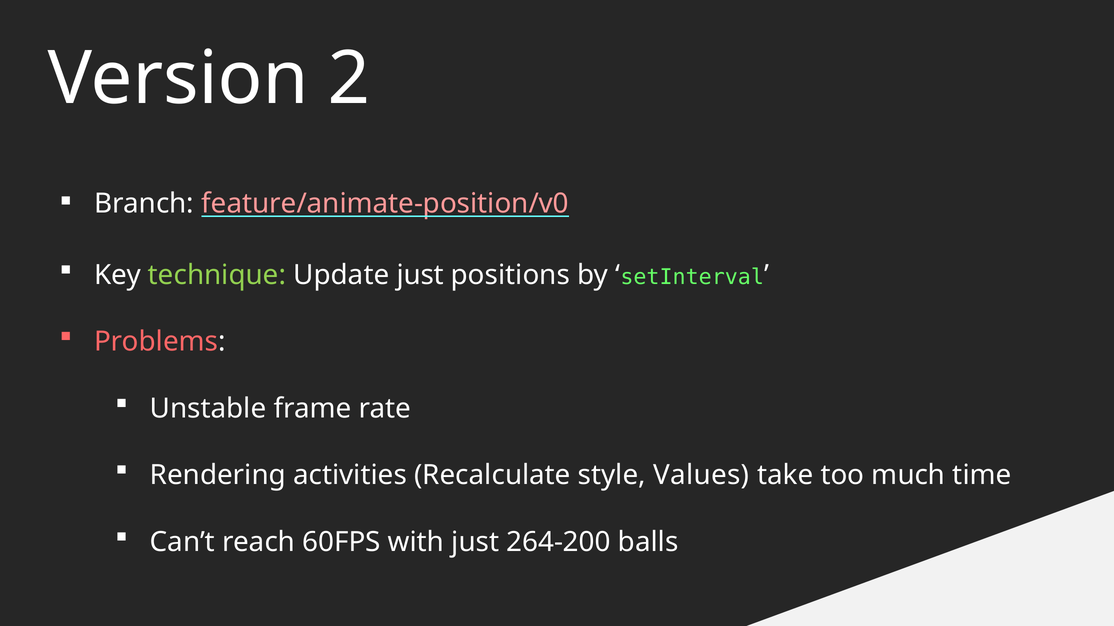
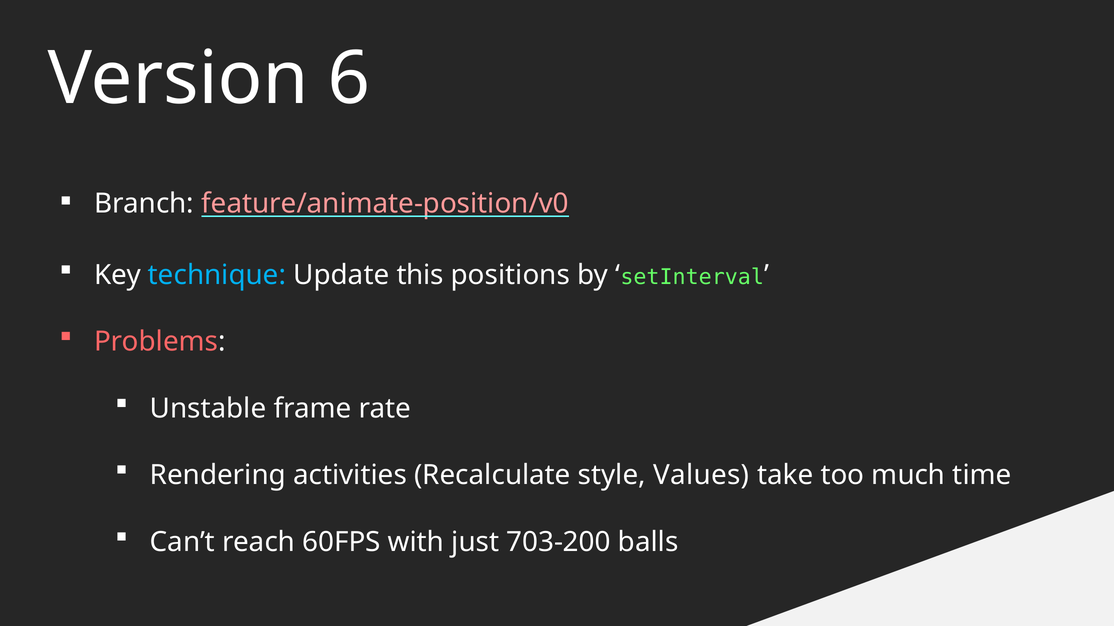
2: 2 -> 6 (349, 79)
technique colour: light green -> light blue (217, 275)
Update just: just -> this (420, 275)
264-200: 264-200 -> 703-200 (559, 543)
